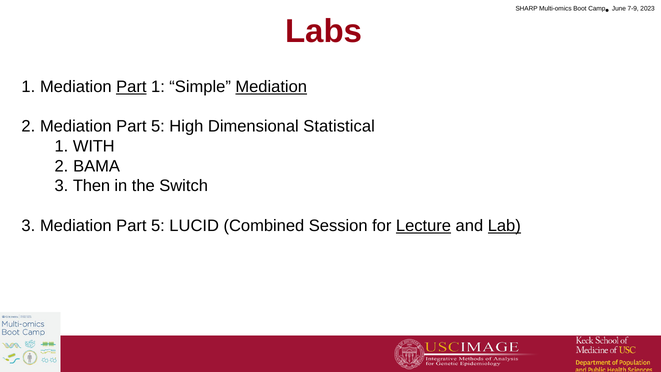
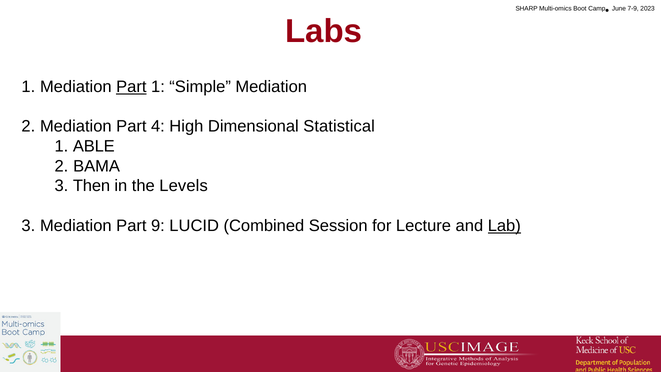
Mediation underline: present -> none (271, 87)
2 Mediation Part 5: 5 -> 4 (158, 126)
WITH: WITH -> ABLE (94, 146)
Switch: Switch -> Levels (184, 186)
3 Mediation Part 5: 5 -> 9 (158, 226)
Lecture underline: present -> none (424, 226)
